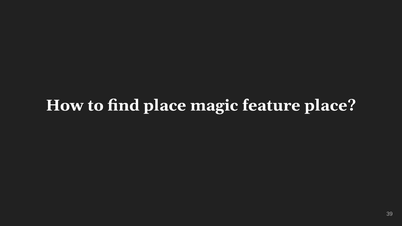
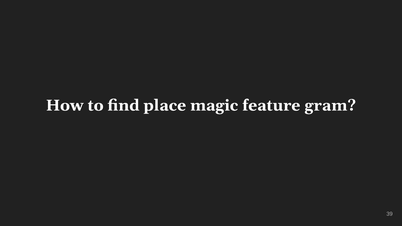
feature place: place -> gram (330, 105)
